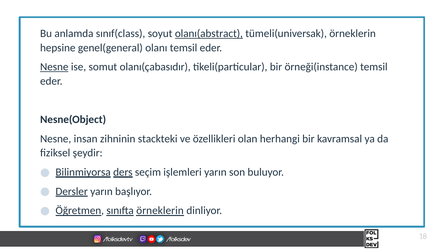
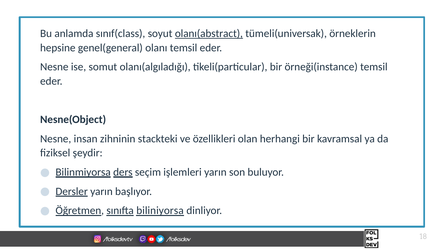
Nesne underline: present -> none (54, 67)
olanı(çabasıdır: olanı(çabasıdır -> olanı(algıladığı (155, 67)
sınıfta örneklerin: örneklerin -> biliniyorsa (160, 210)
